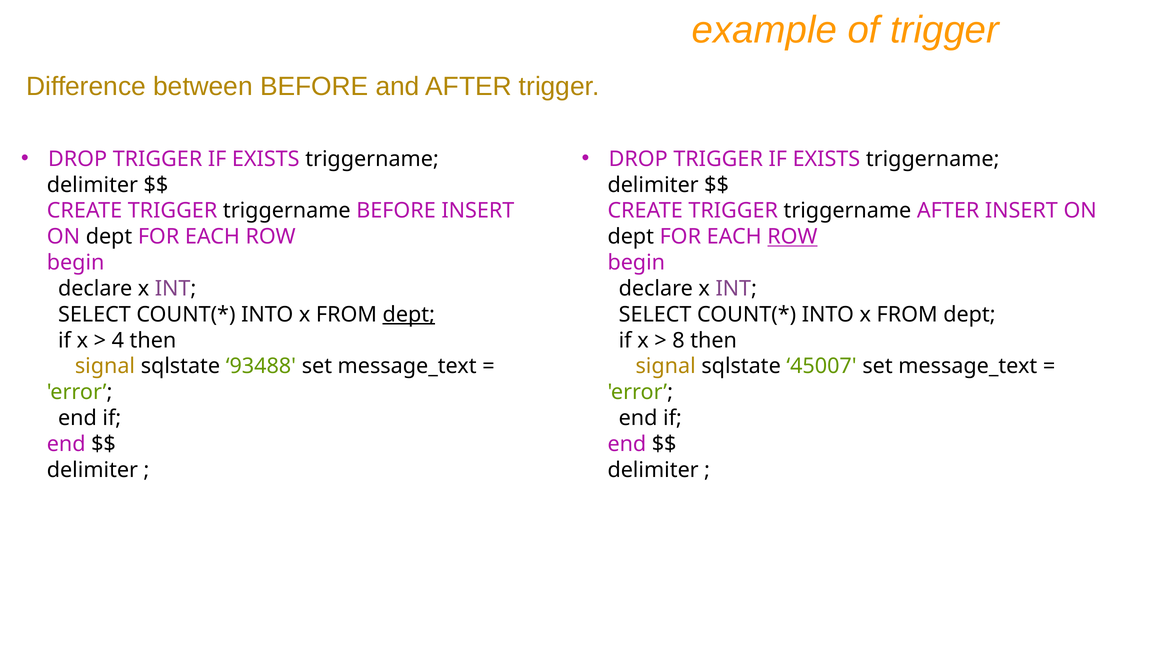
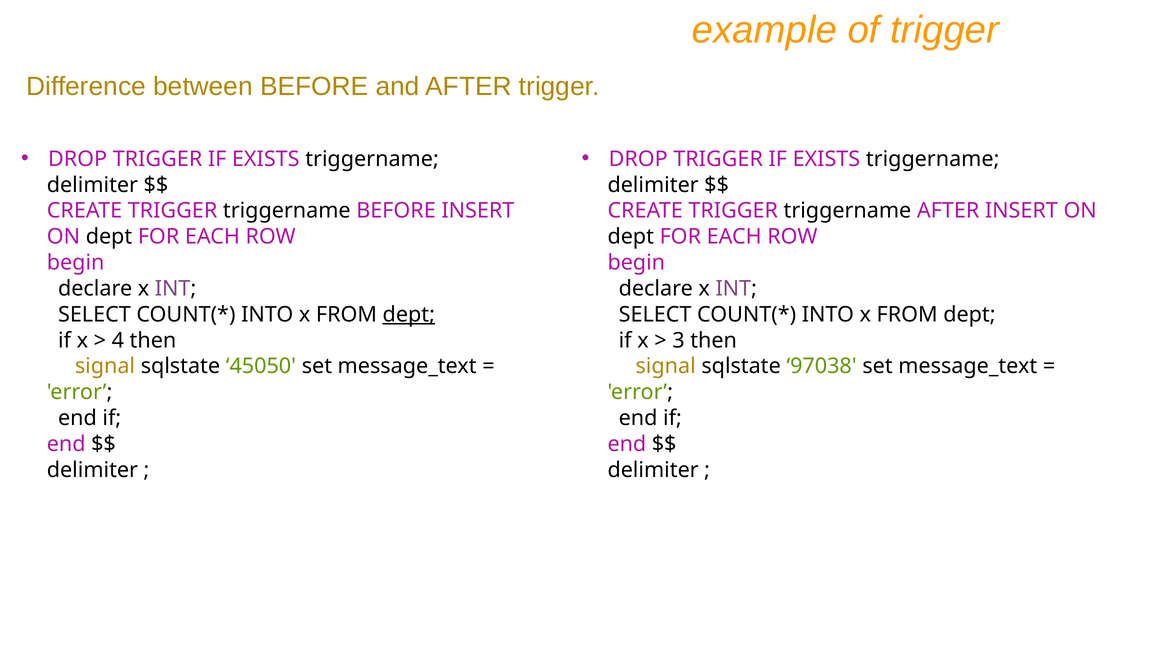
ROW underline: present -> none (792, 237)
8: 8 -> 3 (678, 340)
93488: 93488 -> 45050 (261, 366)
45007: 45007 -> 97038 (822, 366)
